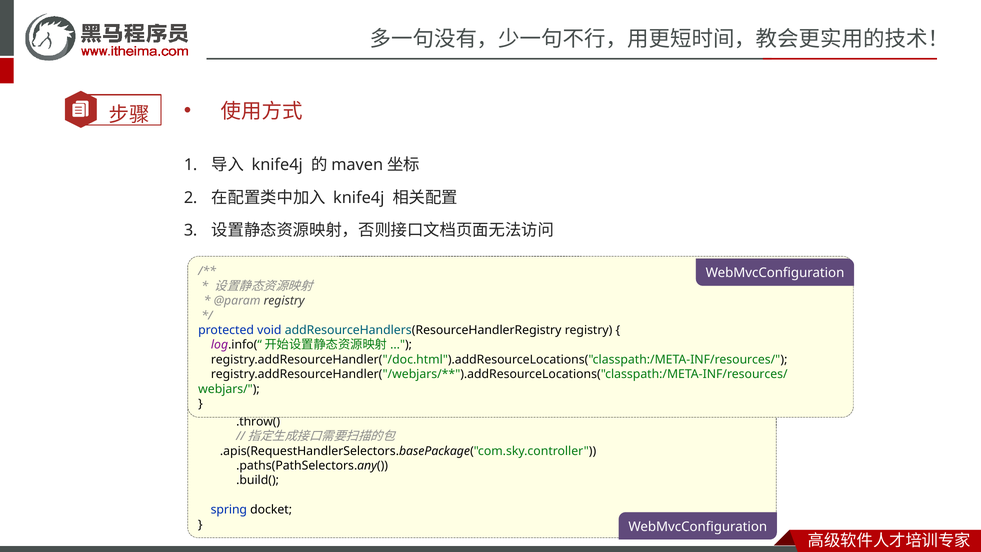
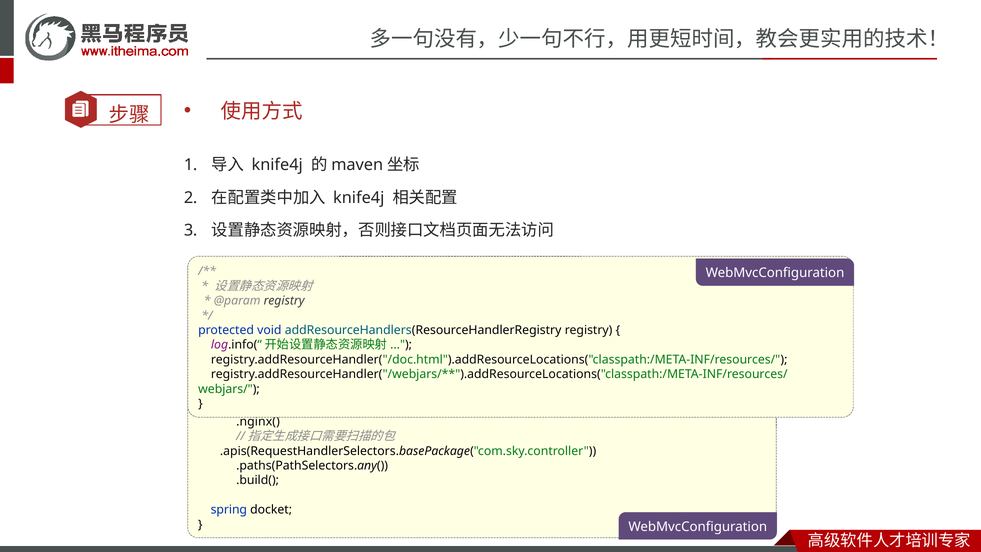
.throw(: .throw( -> .nginx( (258, 421)
